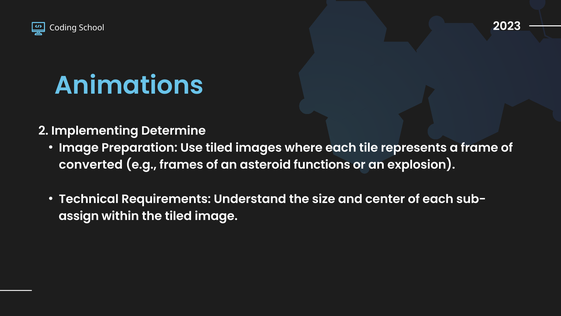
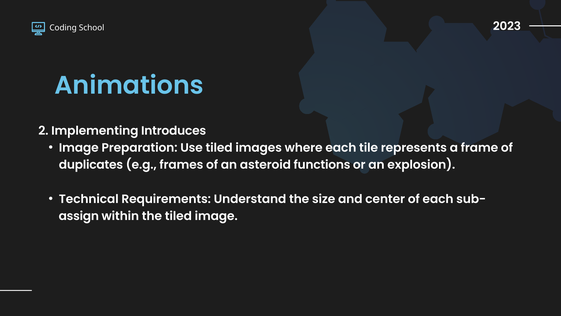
Determine: Determine -> Introduces (174, 131)
converted: converted -> duplicates (91, 165)
